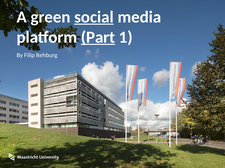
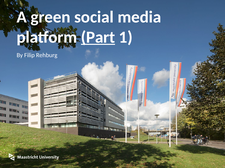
social underline: present -> none (94, 17)
